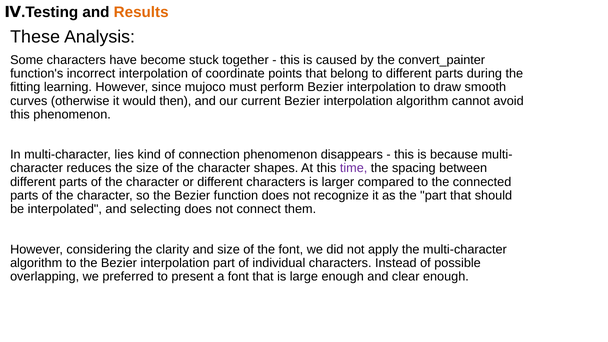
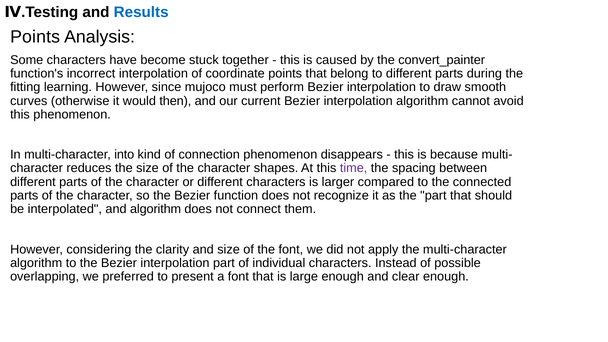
Results colour: orange -> blue (141, 12)
These: These -> Points (35, 37)
lies: lies -> into (124, 155)
and selecting: selecting -> algorithm (156, 209)
